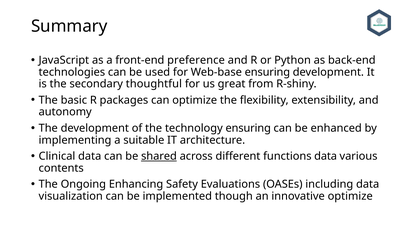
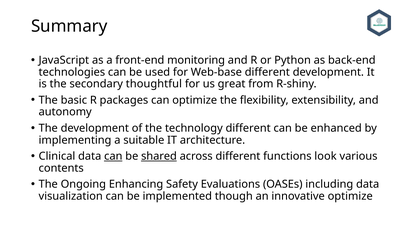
preference: preference -> monitoring (196, 60)
Web-base ensuring: ensuring -> different (267, 72)
technology ensuring: ensuring -> different (248, 128)
can underline: none -> present (113, 156)
functions data: data -> look (326, 156)
